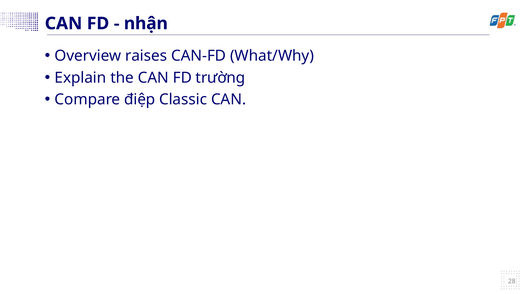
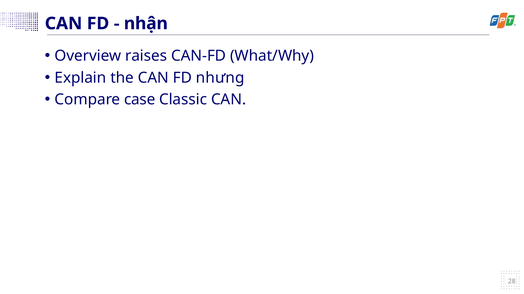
trường: trường -> nhưng (220, 78)
điệp: điệp -> case (140, 100)
